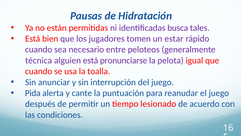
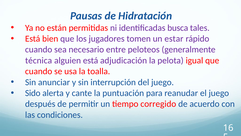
pronunciarse: pronunciarse -> adjudicación (124, 60)
Pida: Pida -> Sido (33, 93)
lesionado: lesionado -> corregido (158, 104)
